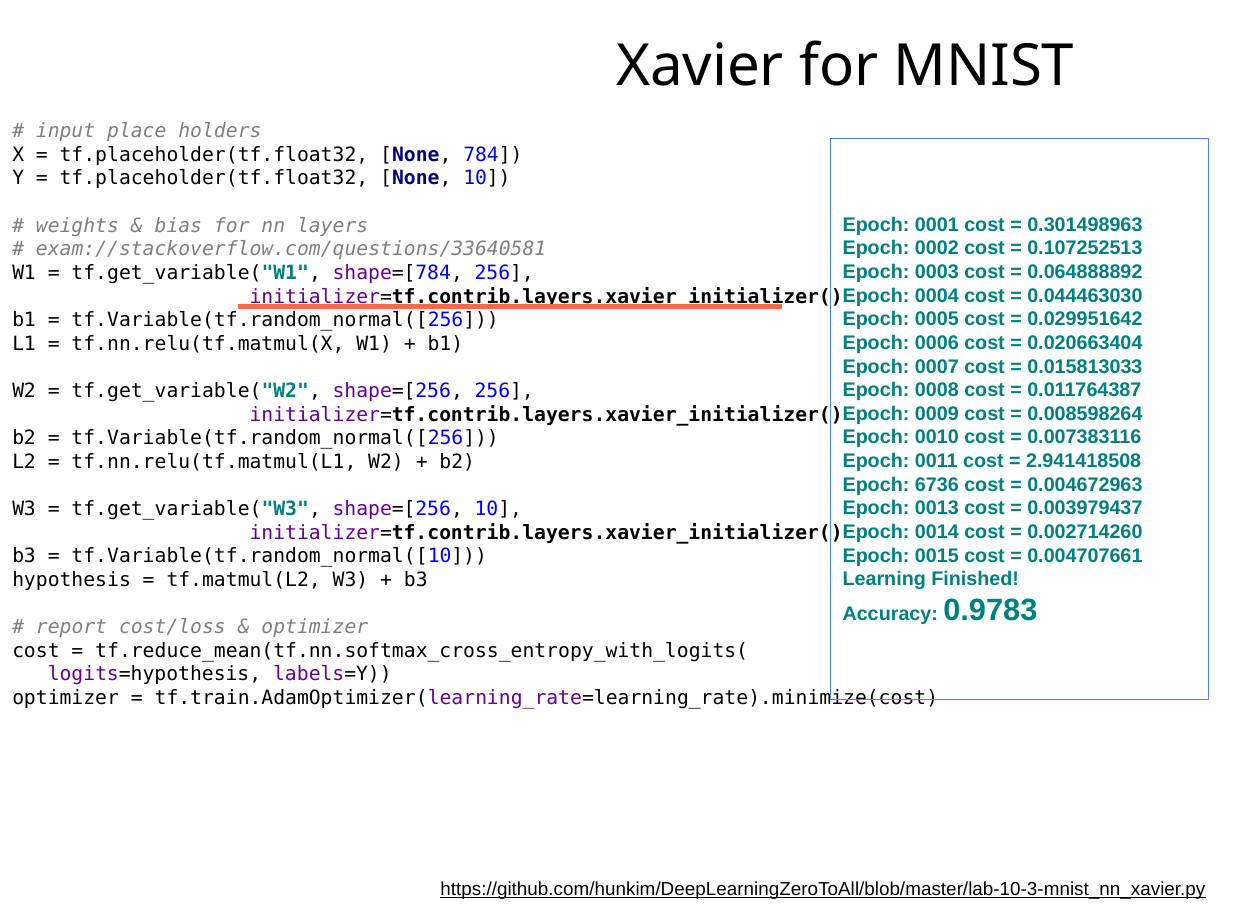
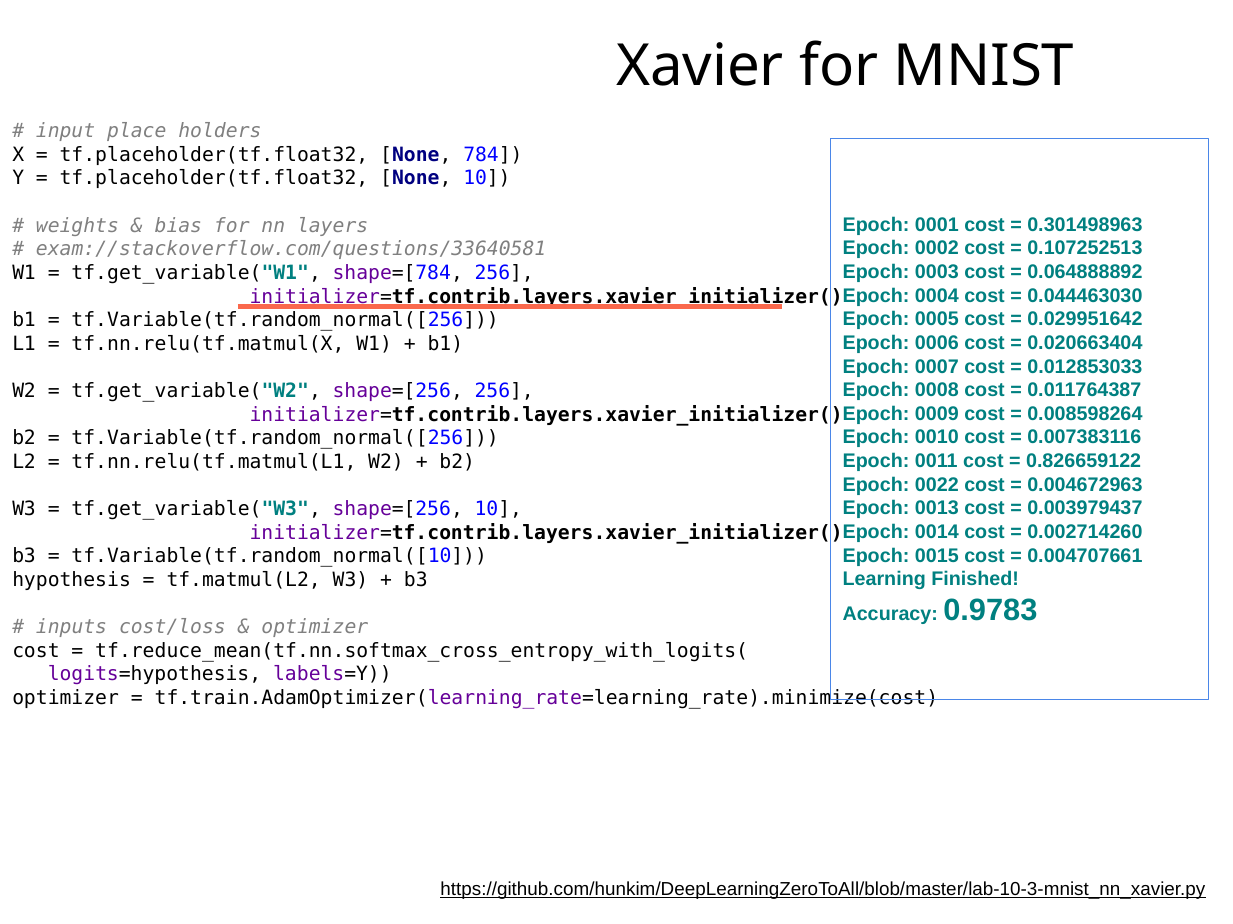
0.015813033: 0.015813033 -> 0.012853033 (1085, 367)
2.941418508: 2.941418508 -> 0.826659122 (1084, 461)
6736: 6736 -> 0022 (937, 485)
report: report -> inputs (72, 628)
